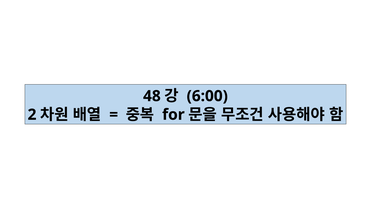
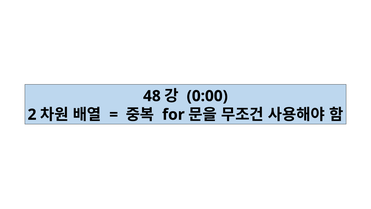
6:00: 6:00 -> 0:00 (207, 96)
